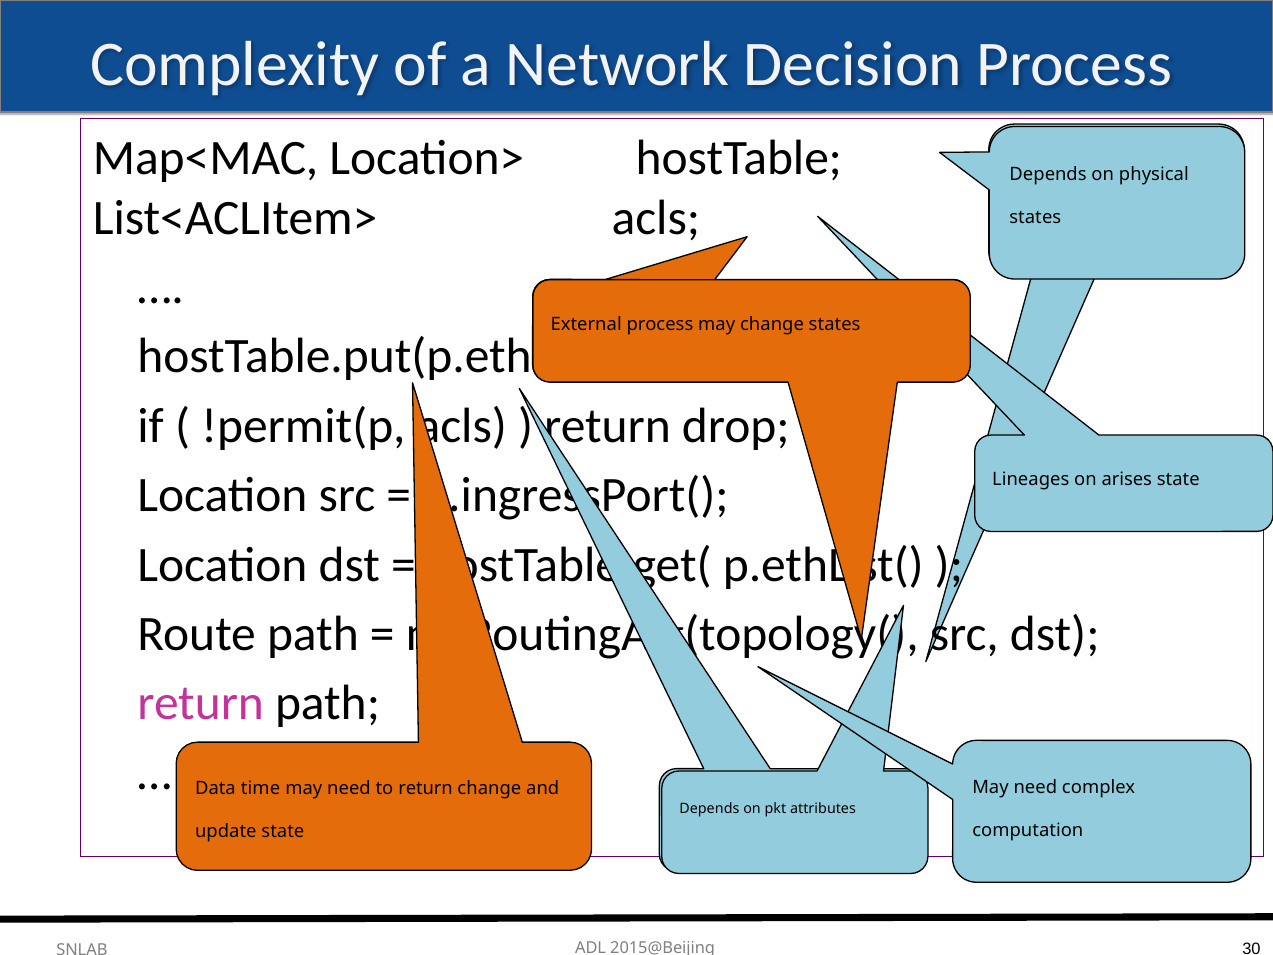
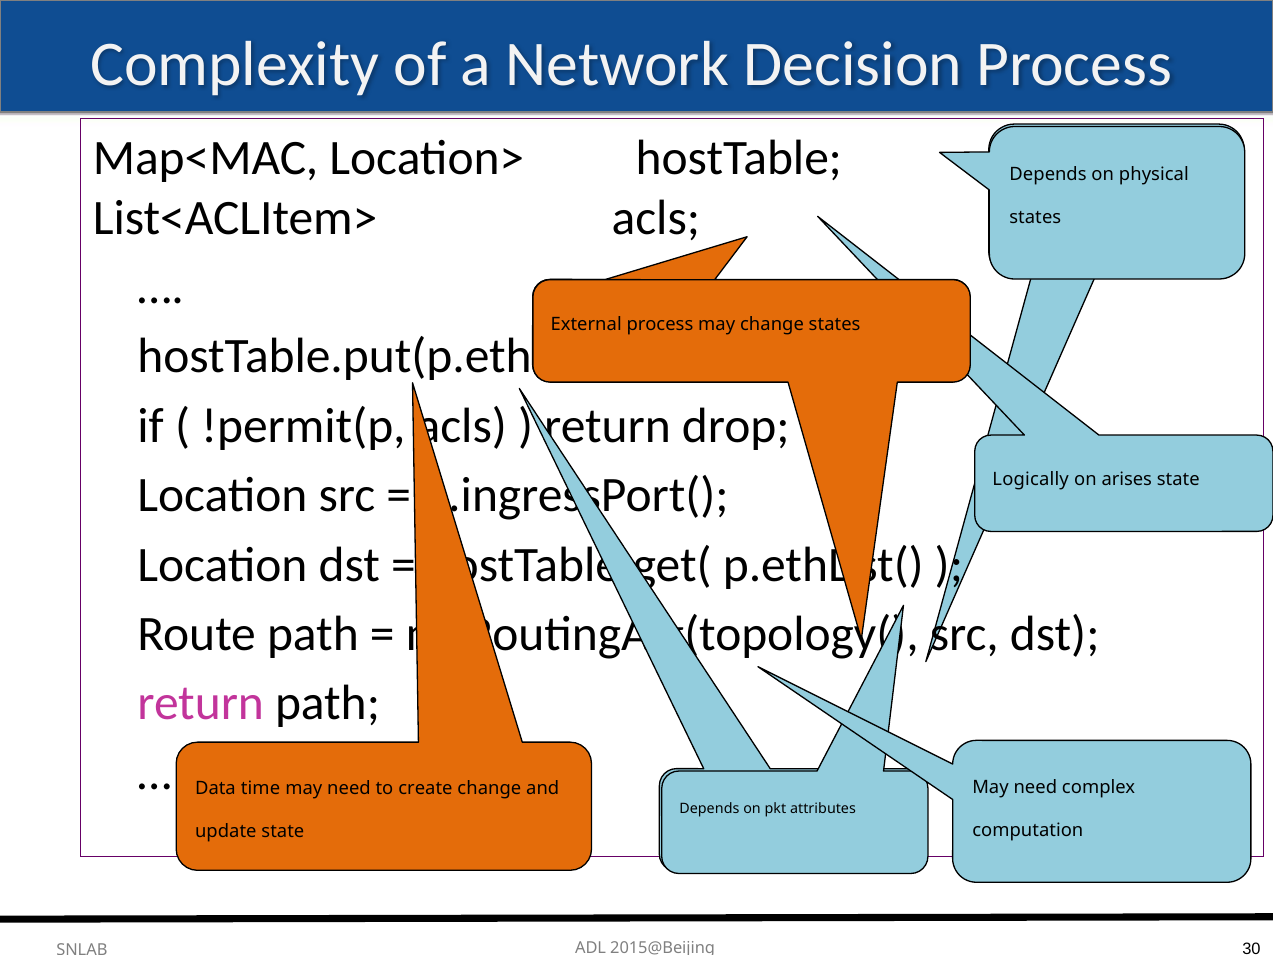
Lineages: Lineages -> Logically (1031, 480)
to return: return -> create (425, 788)
